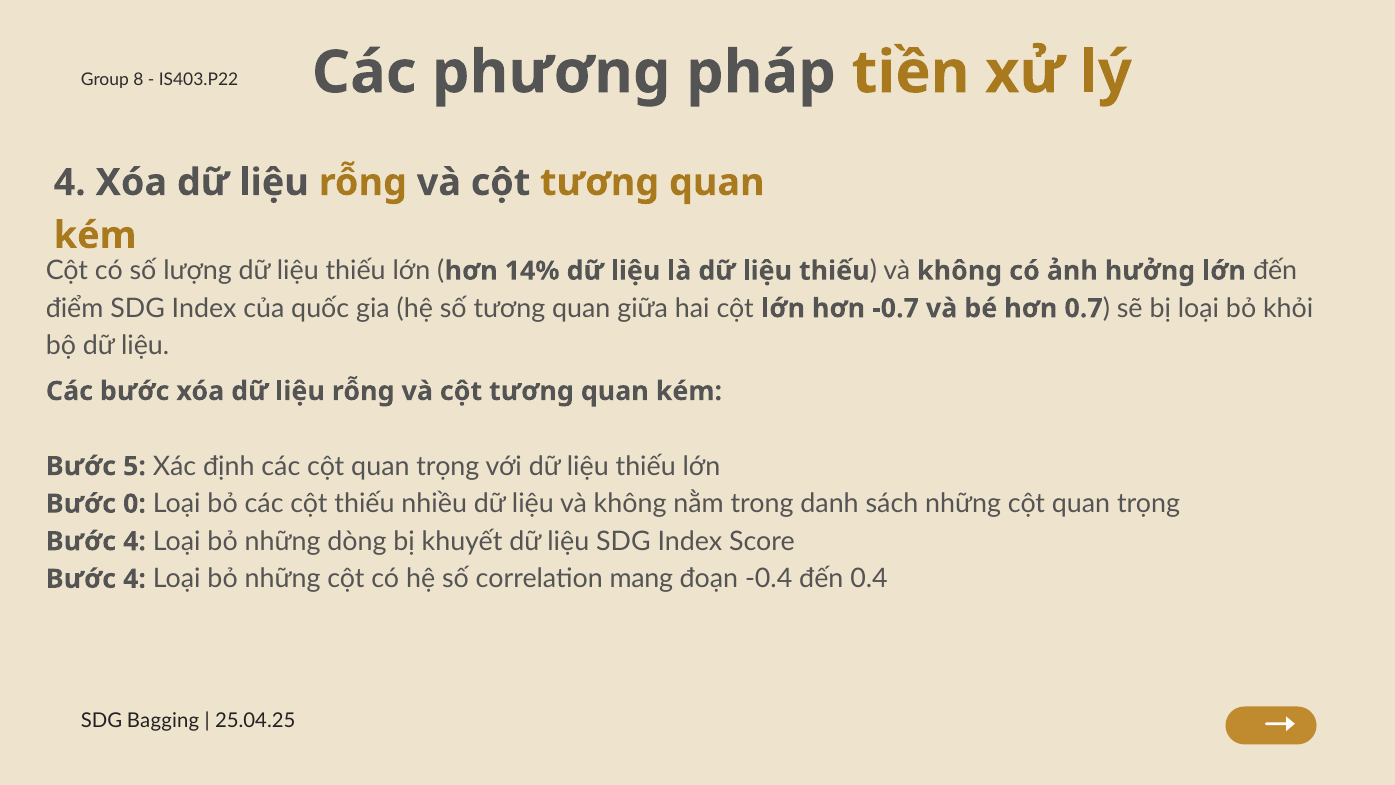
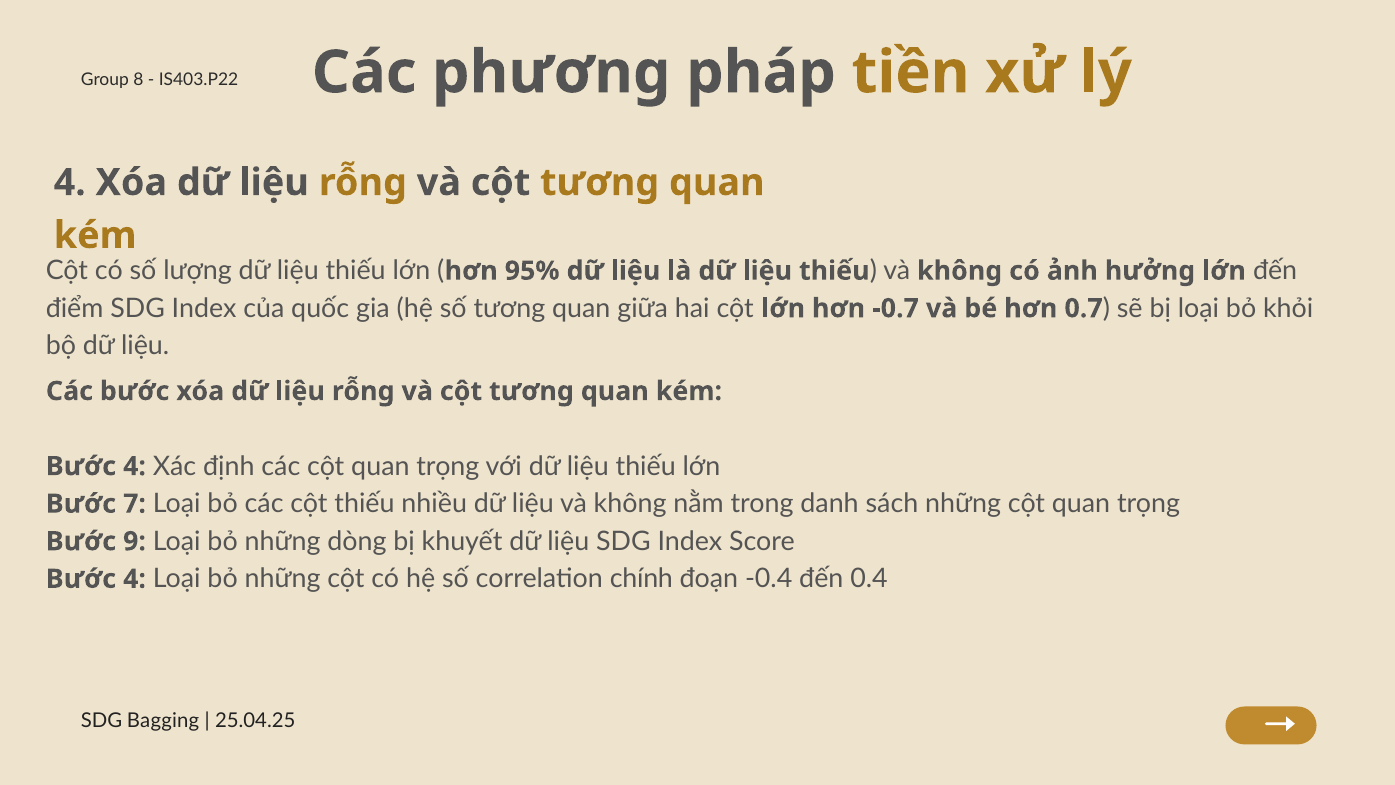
14%: 14% -> 95% (532, 271)
5: 5 -> 4 (135, 466)
0: 0 -> 7 (135, 504)
4: 4 -> 9 (135, 541)
mang: mang -> chính (641, 579)
